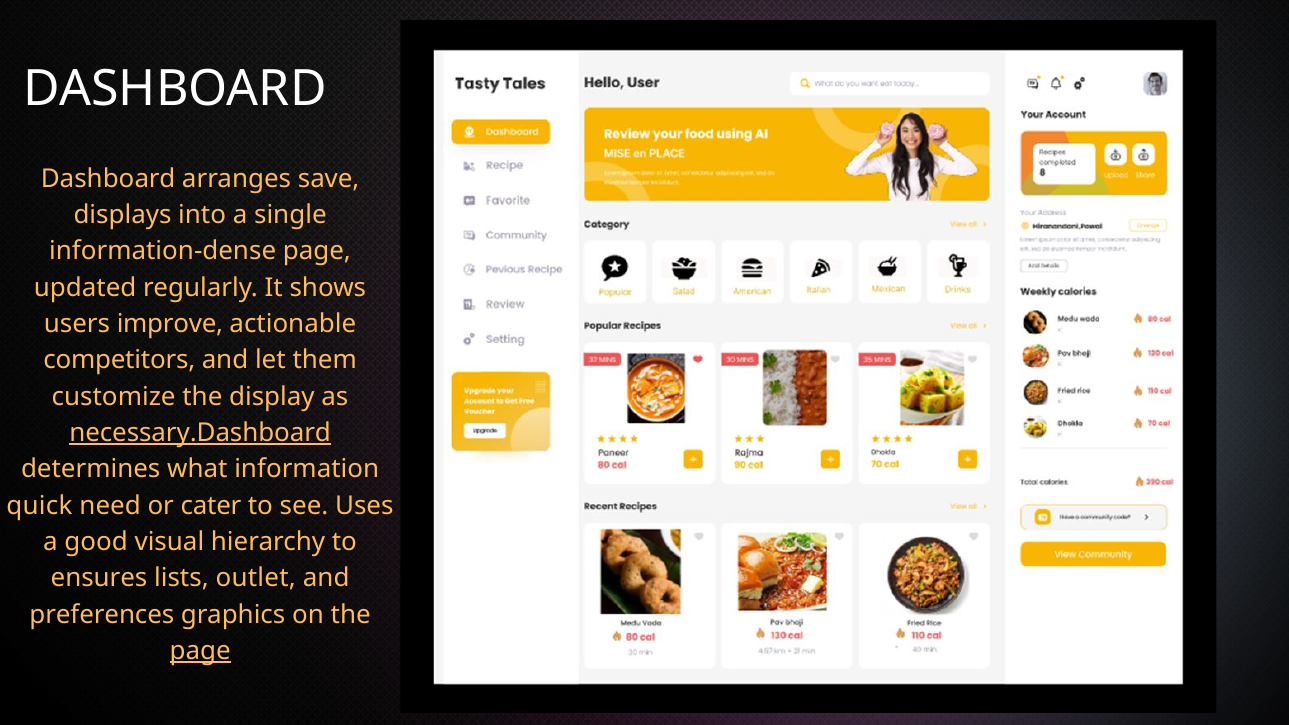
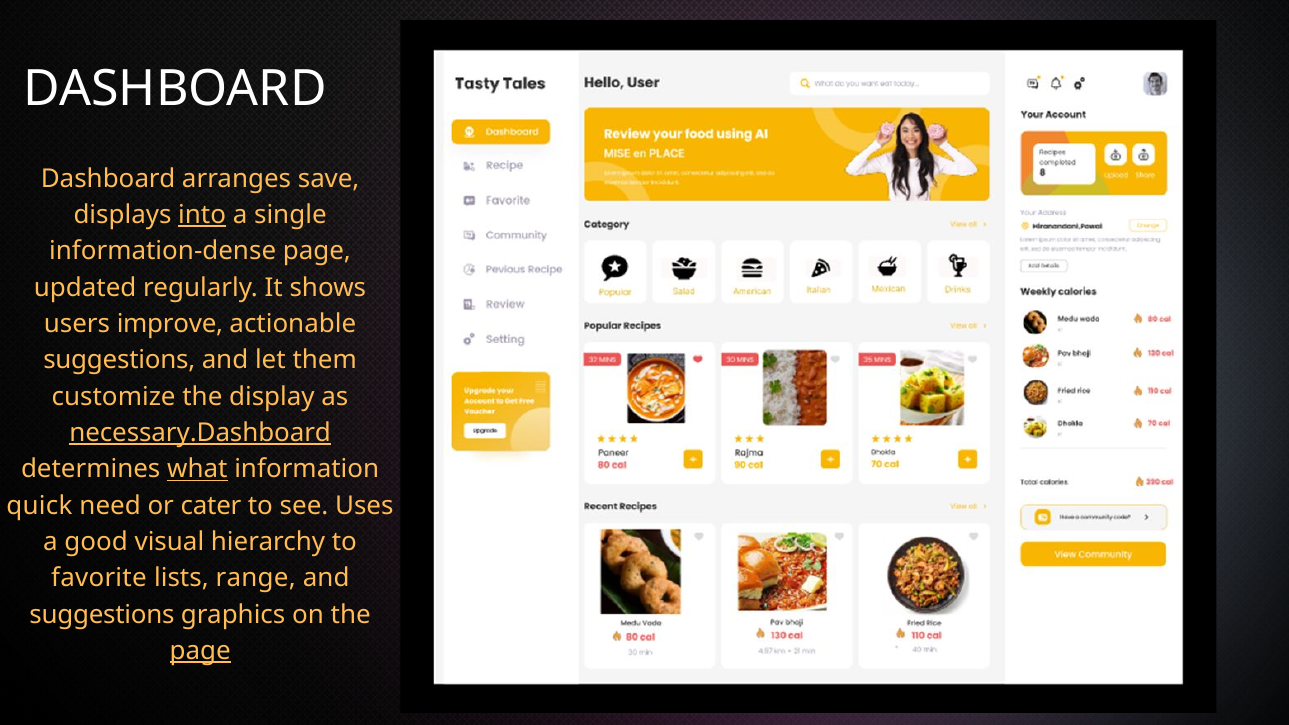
into underline: none -> present (202, 215)
competitors: competitors -> suggestions (119, 360)
what underline: none -> present (197, 469)
ensures: ensures -> favorite (99, 578)
outlet: outlet -> range (256, 578)
preferences: preferences -> suggestions (102, 615)
